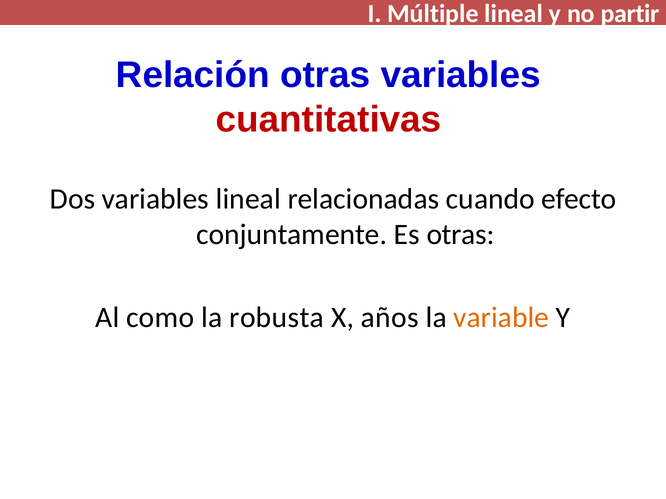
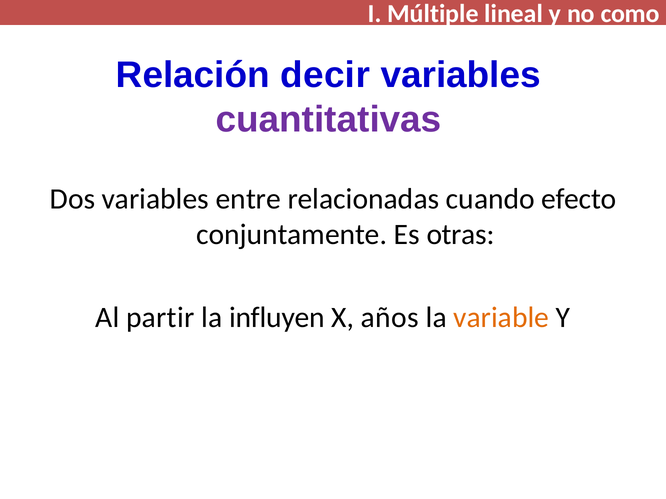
partir: partir -> como (630, 14)
Relación otras: otras -> decir (325, 75)
cuantitativas colour: red -> purple (328, 119)
variables lineal: lineal -> entre (248, 199)
como: como -> partir (160, 318)
robusta: robusta -> influyen (277, 318)
